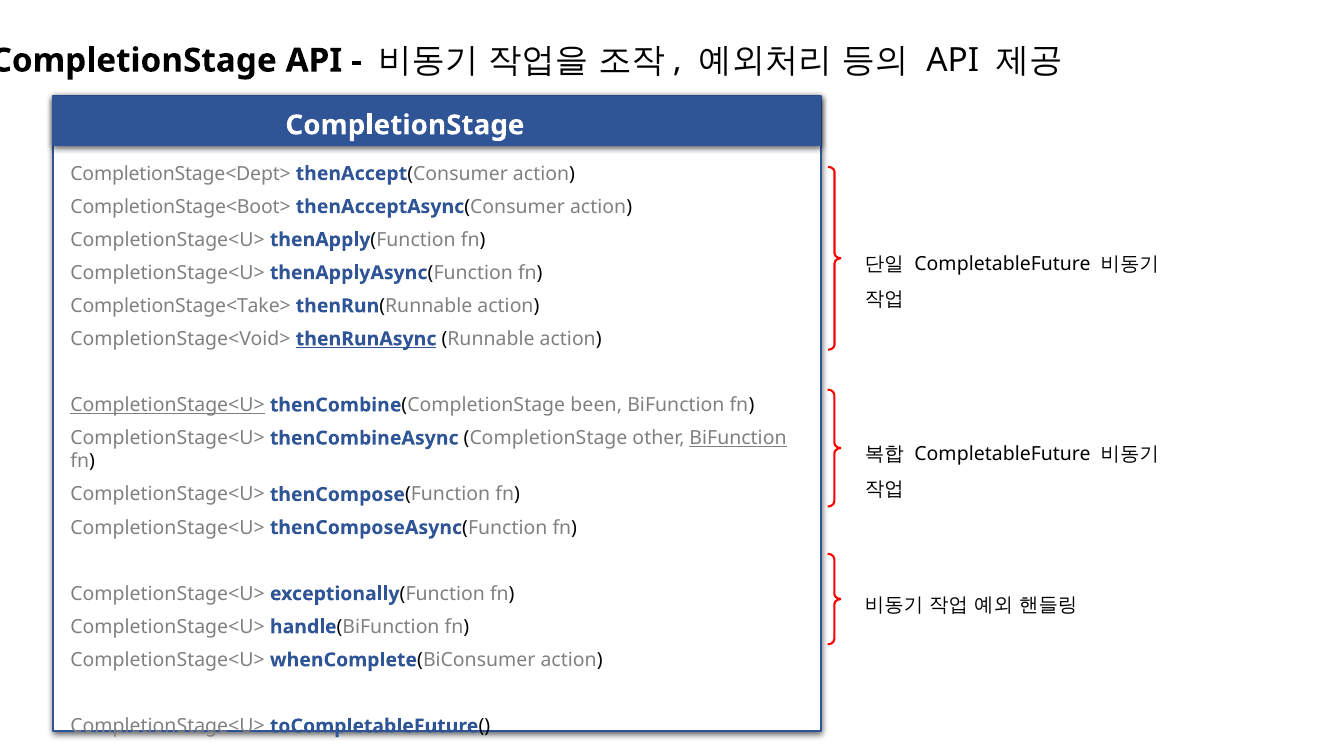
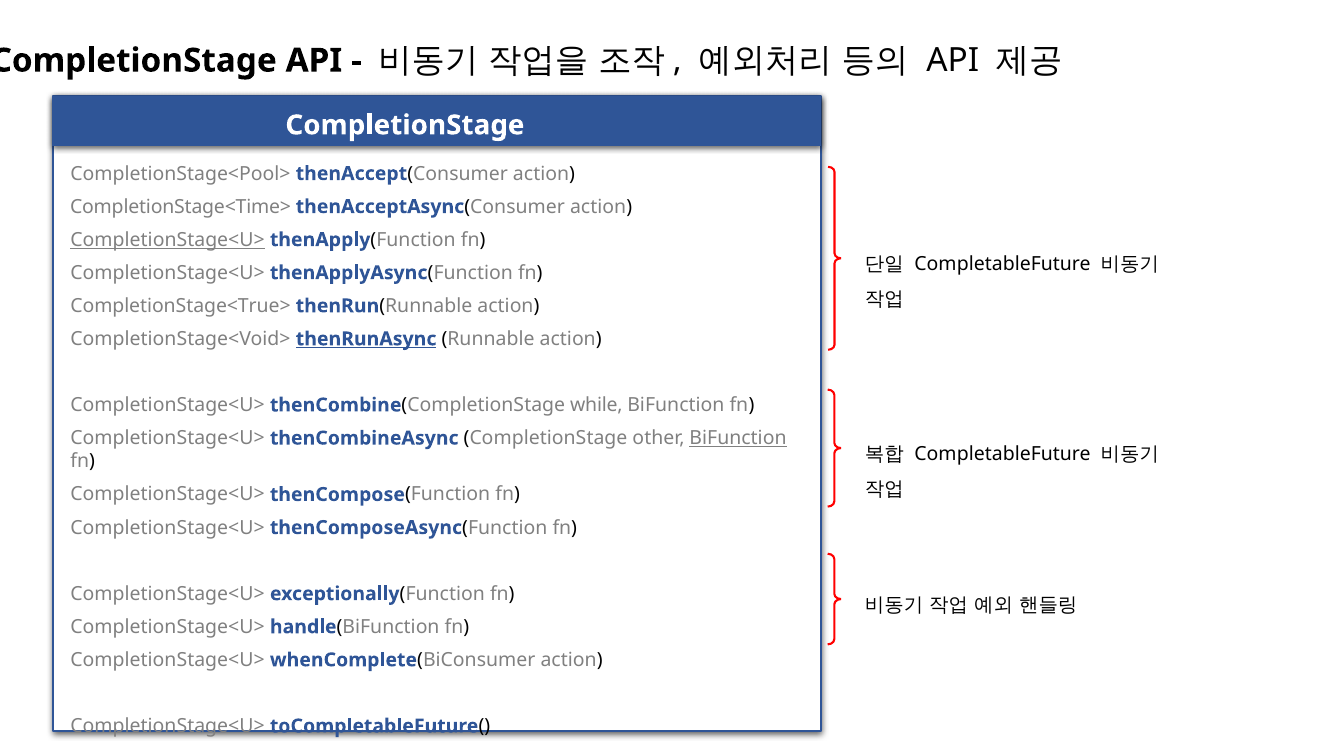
CompletionStage<Dept>: CompletionStage<Dept> -> CompletionStage<Pool> (180, 174)
CompletionStage<Boot>: CompletionStage<Boot> -> CompletionStage<Time> (181, 207)
CompletionStage<U> underline: none -> present (168, 240)
CompletionStage<Take>: CompletionStage<Take> -> CompletionStage<True> (181, 306)
CompletionStage<U> underline: present -> none (168, 405)
been: been -> while (596, 405)
